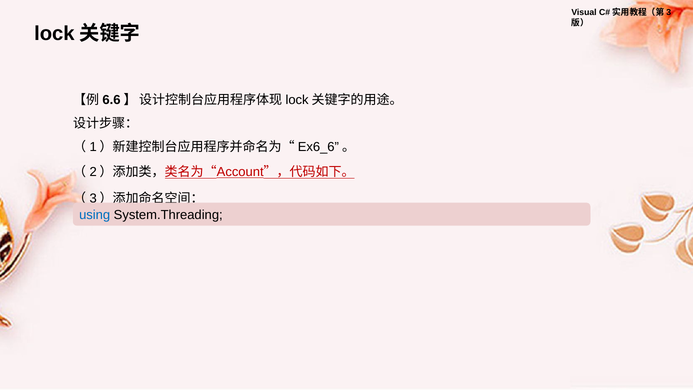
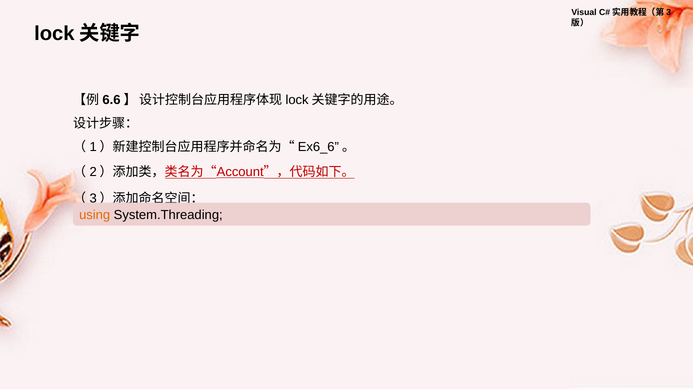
using colour: blue -> orange (95, 215)
